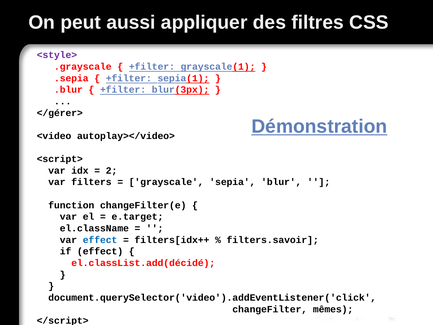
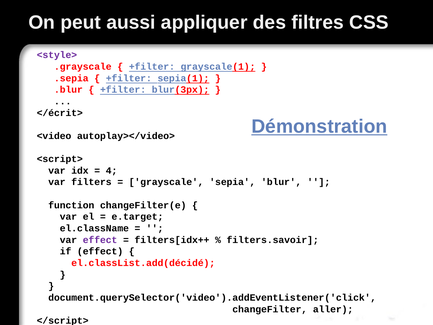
</gérer>: </gérer> -> </écrit> (60, 113)
2: 2 -> 4 (112, 170)
effect colour: blue -> purple (100, 240)
mêmes: mêmes -> aller (333, 309)
